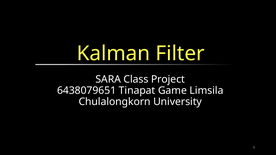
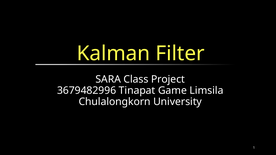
6438079651: 6438079651 -> 3679482996 (87, 91)
